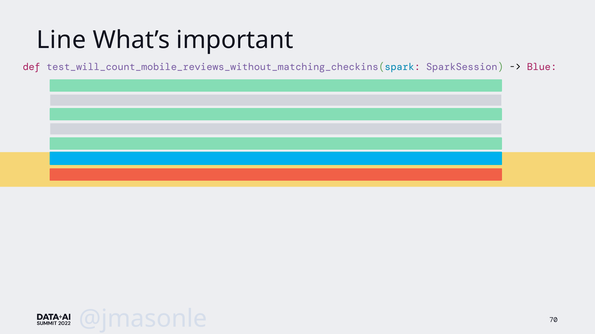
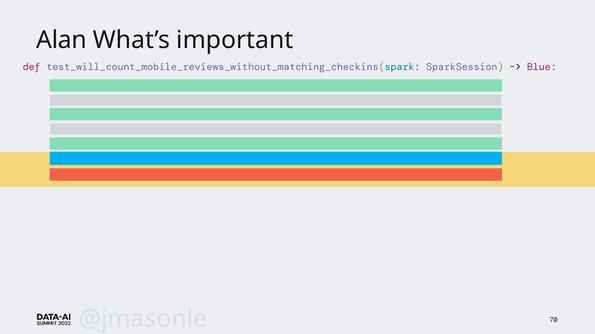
Line: Line -> Alan (62, 40)
